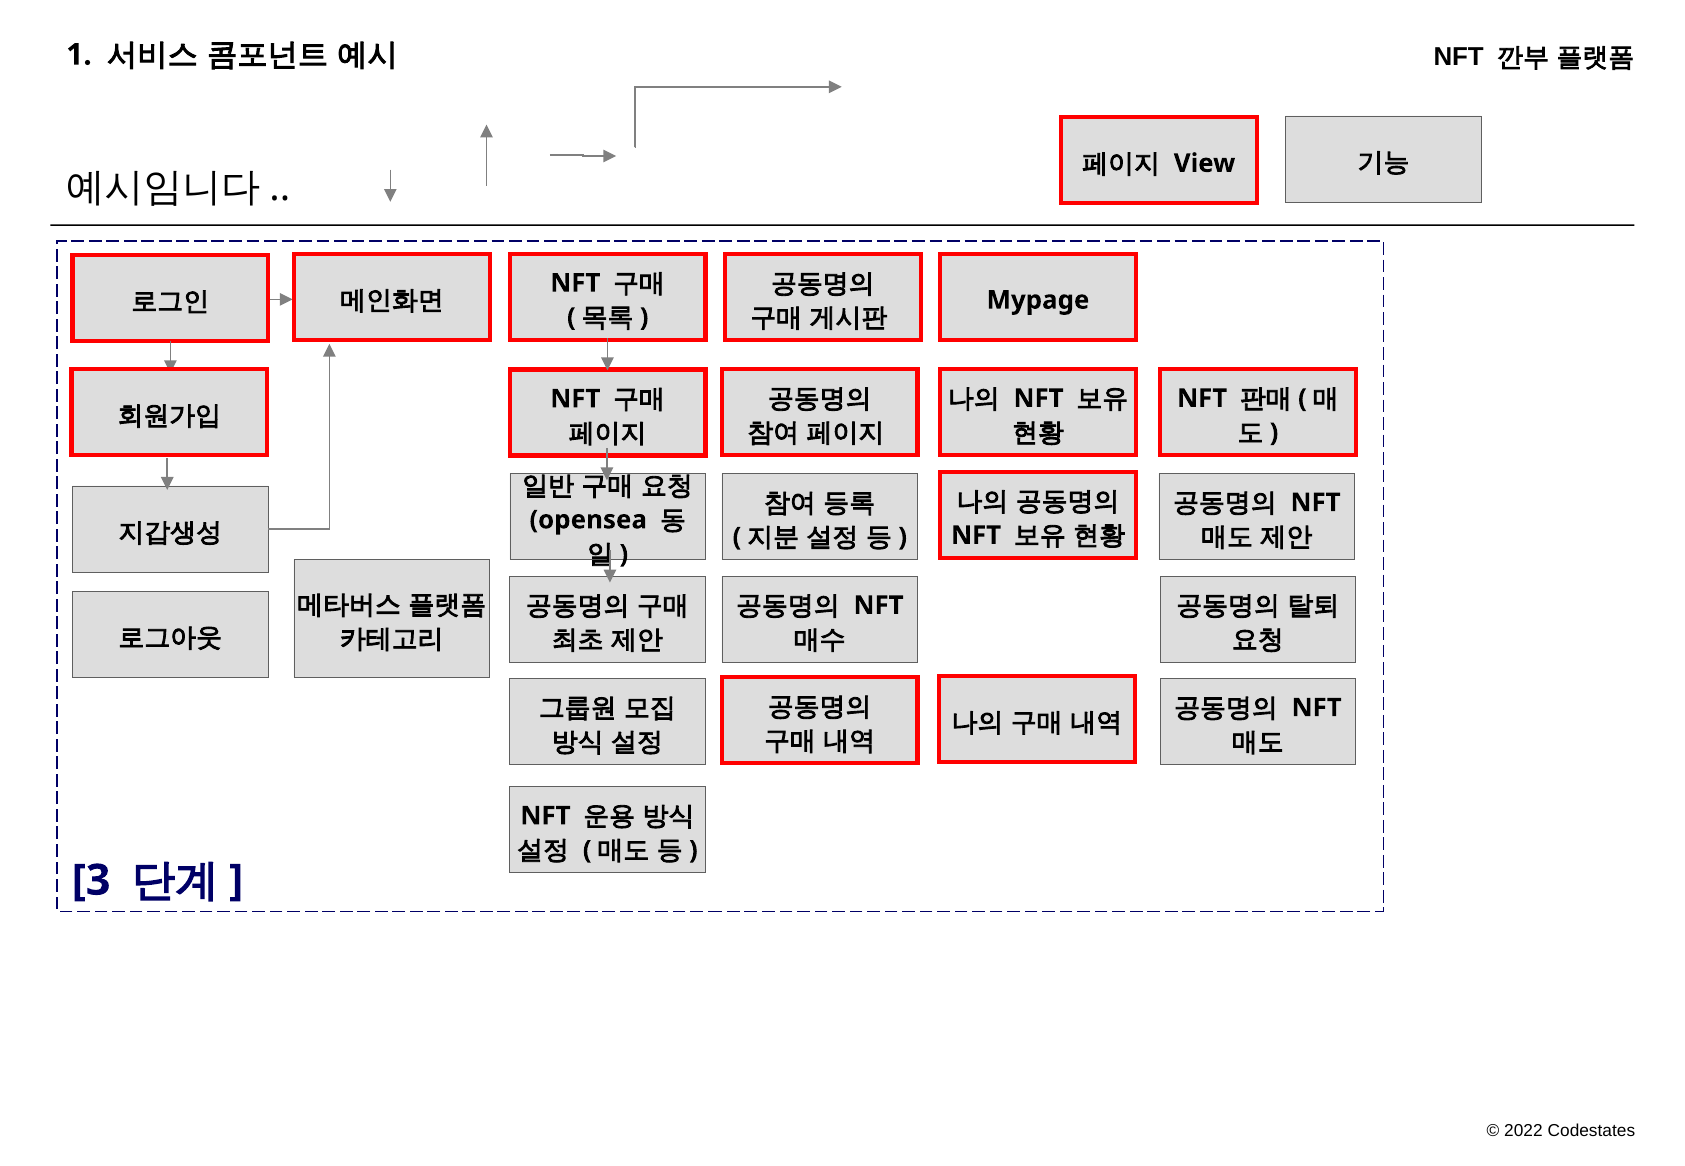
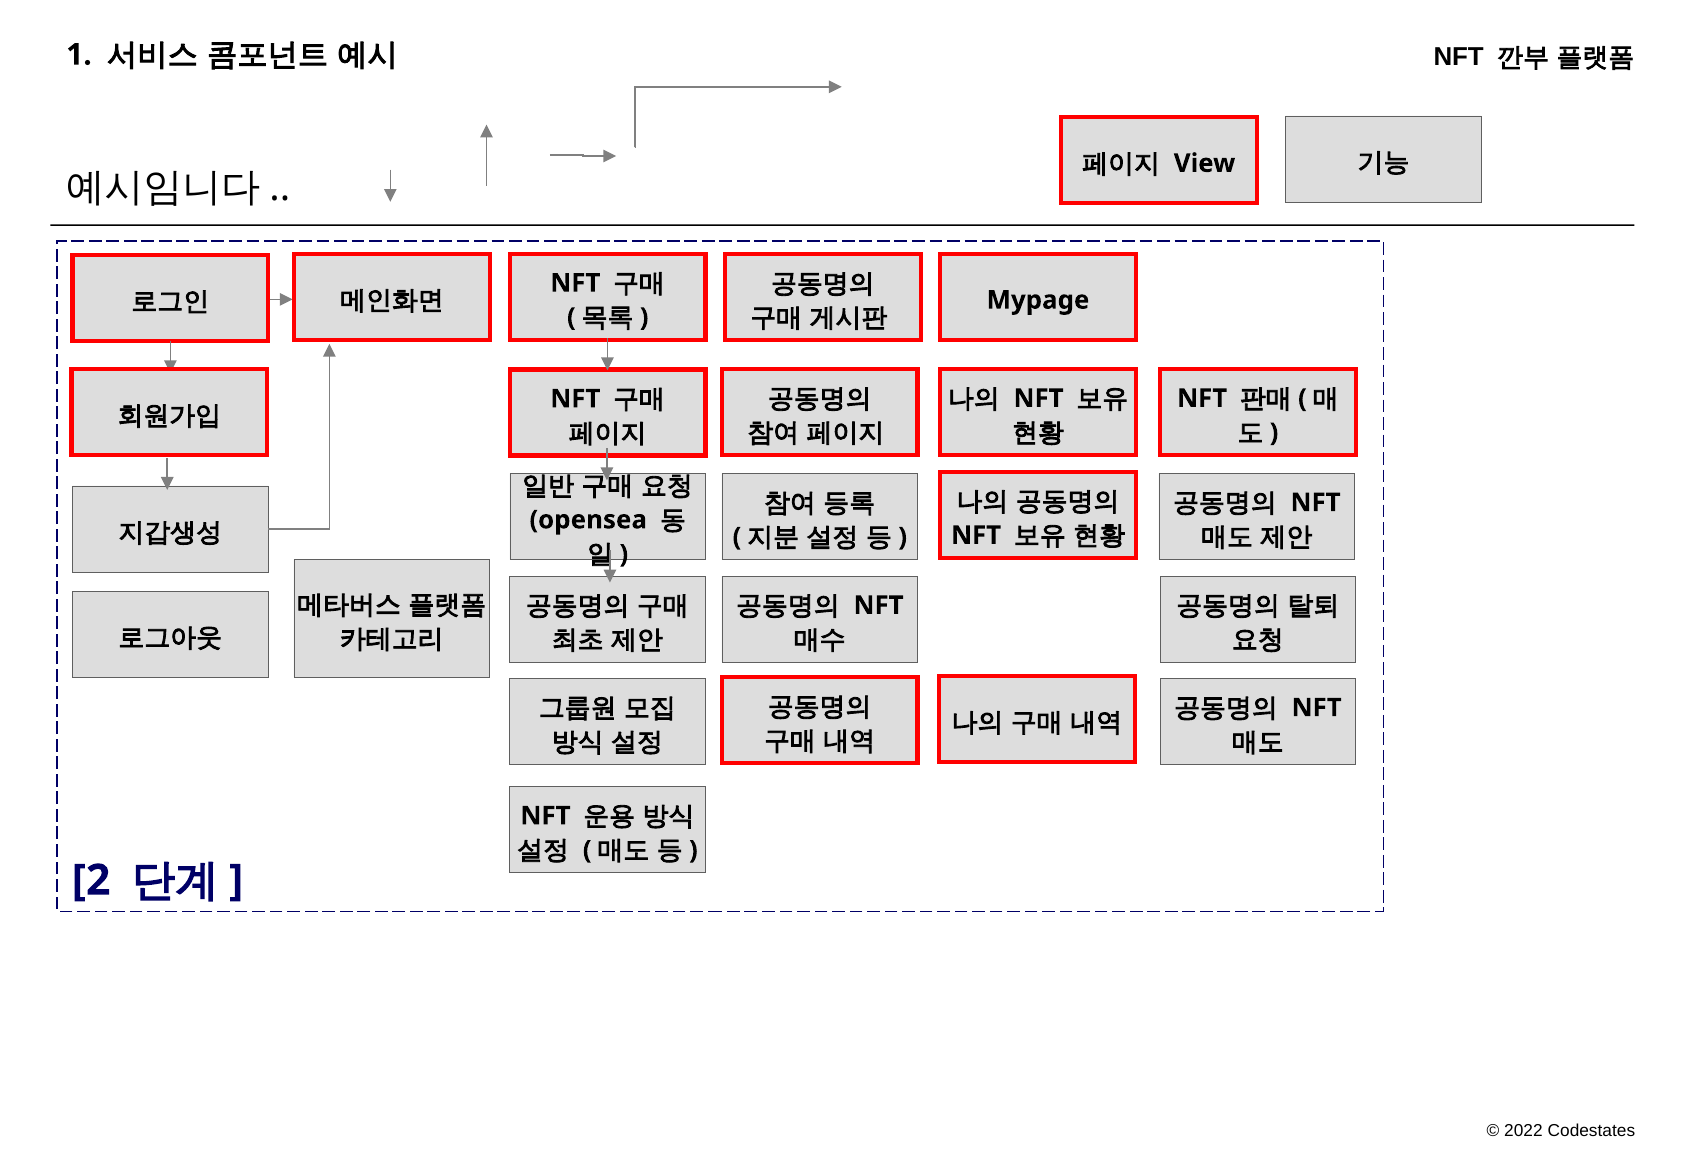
3: 3 -> 2 (91, 881)
